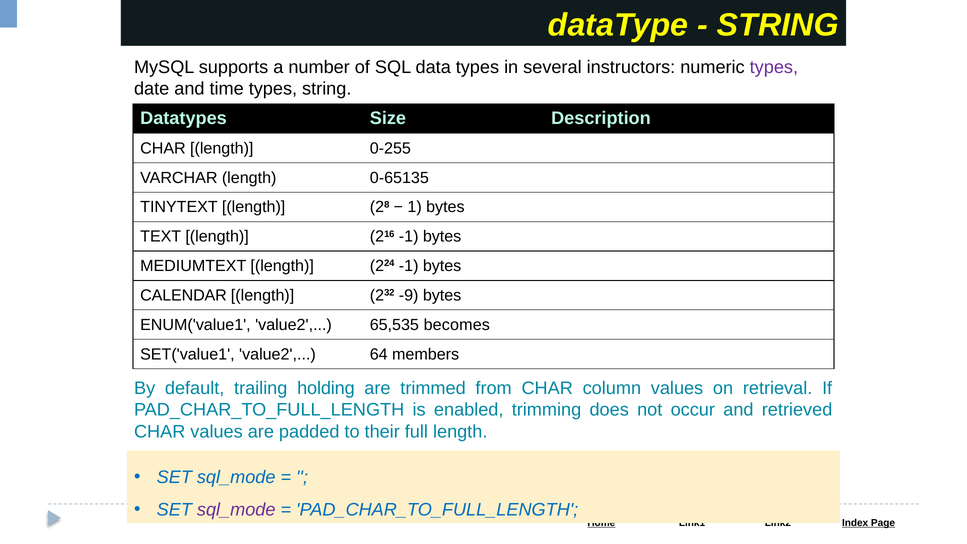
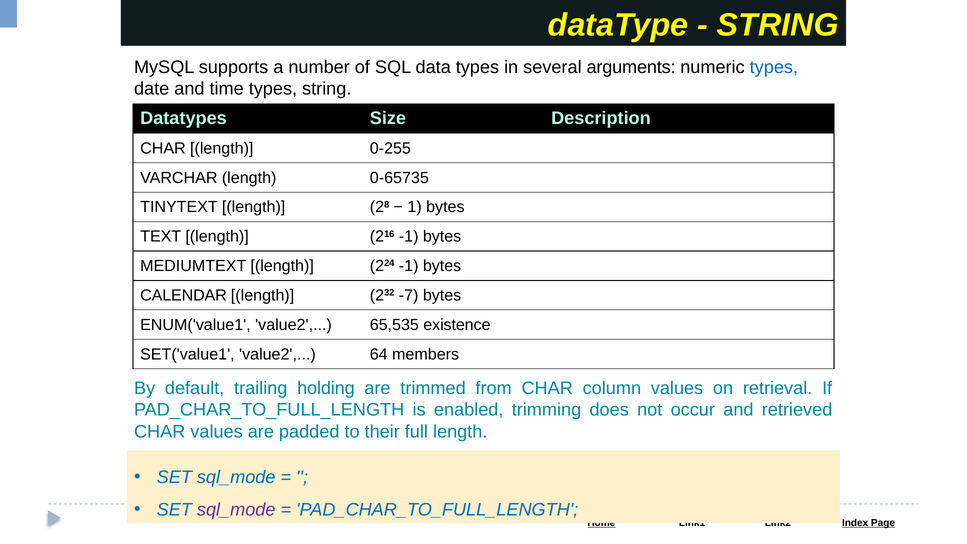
instructors: instructors -> arguments (631, 67)
types colour: purple -> blue (774, 67)
0-65135: 0-65135 -> 0-65735 (399, 178)
-9: -9 -> -7 (409, 295)
becomes: becomes -> existence (457, 325)
